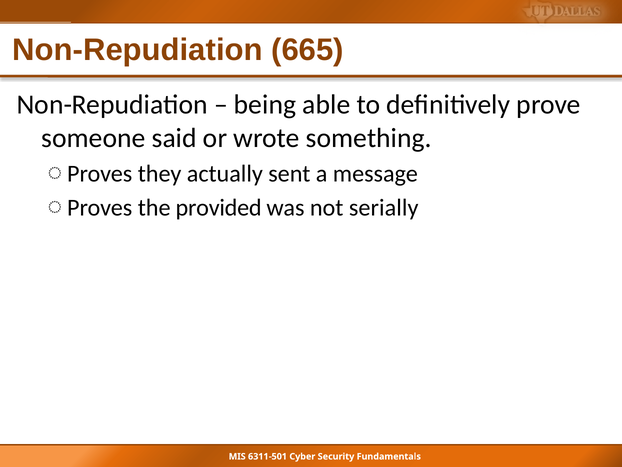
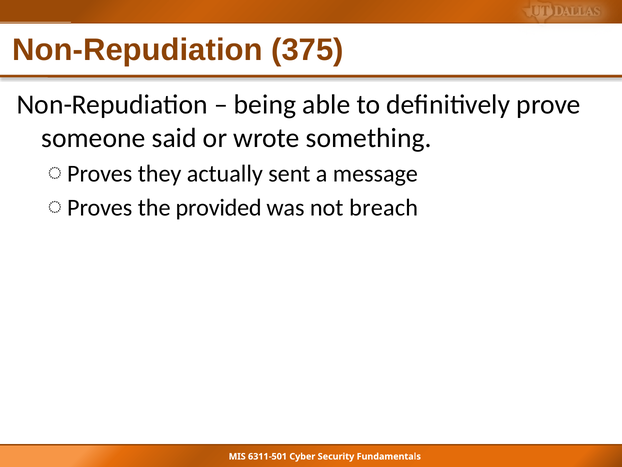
665: 665 -> 375 (308, 50)
serially: serially -> breach (384, 207)
